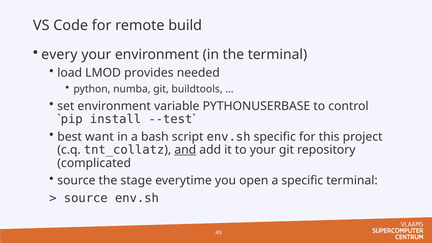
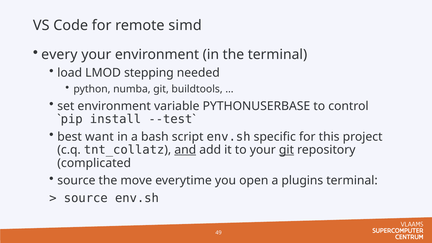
build: build -> simd (185, 26)
provides: provides -> stepping (149, 73)
git underline: none -> present (286, 150)
stage: stage -> move (136, 181)
a specific: specific -> plugins (302, 181)
